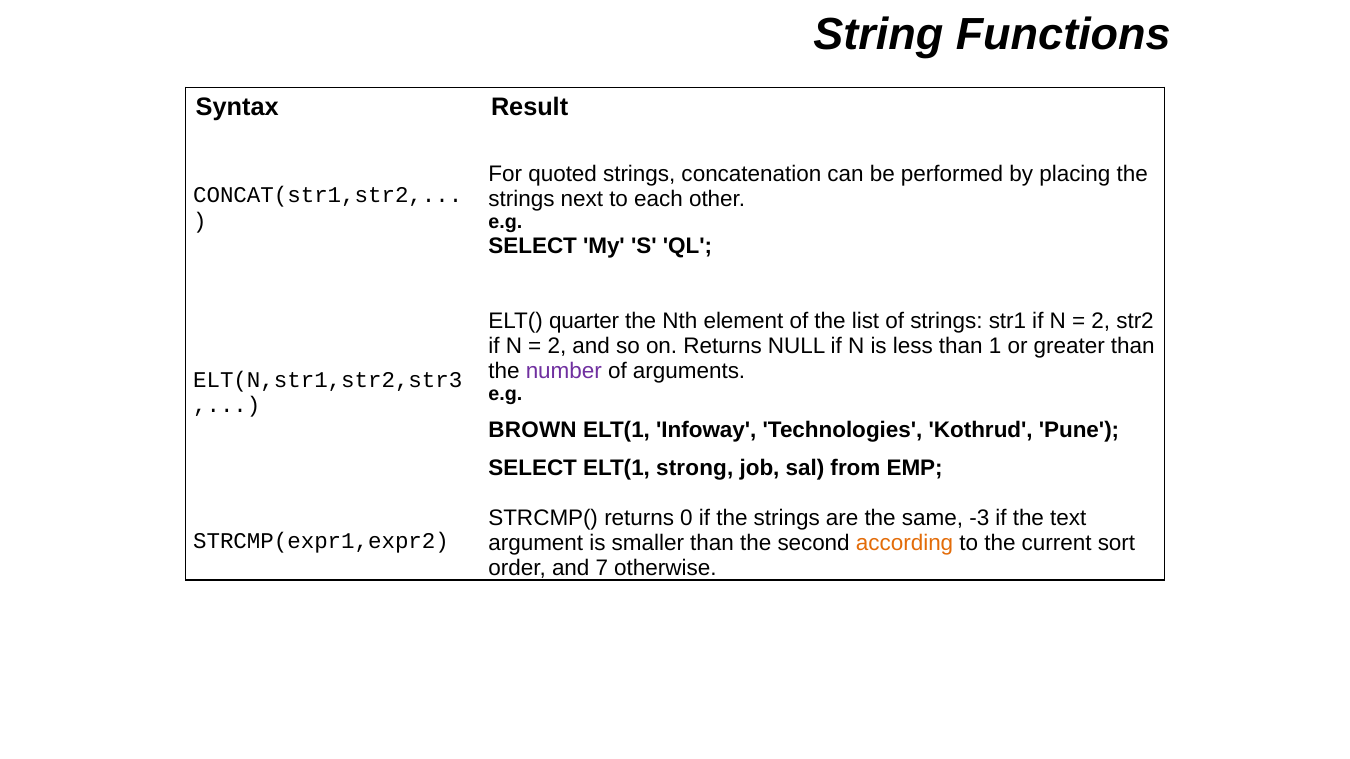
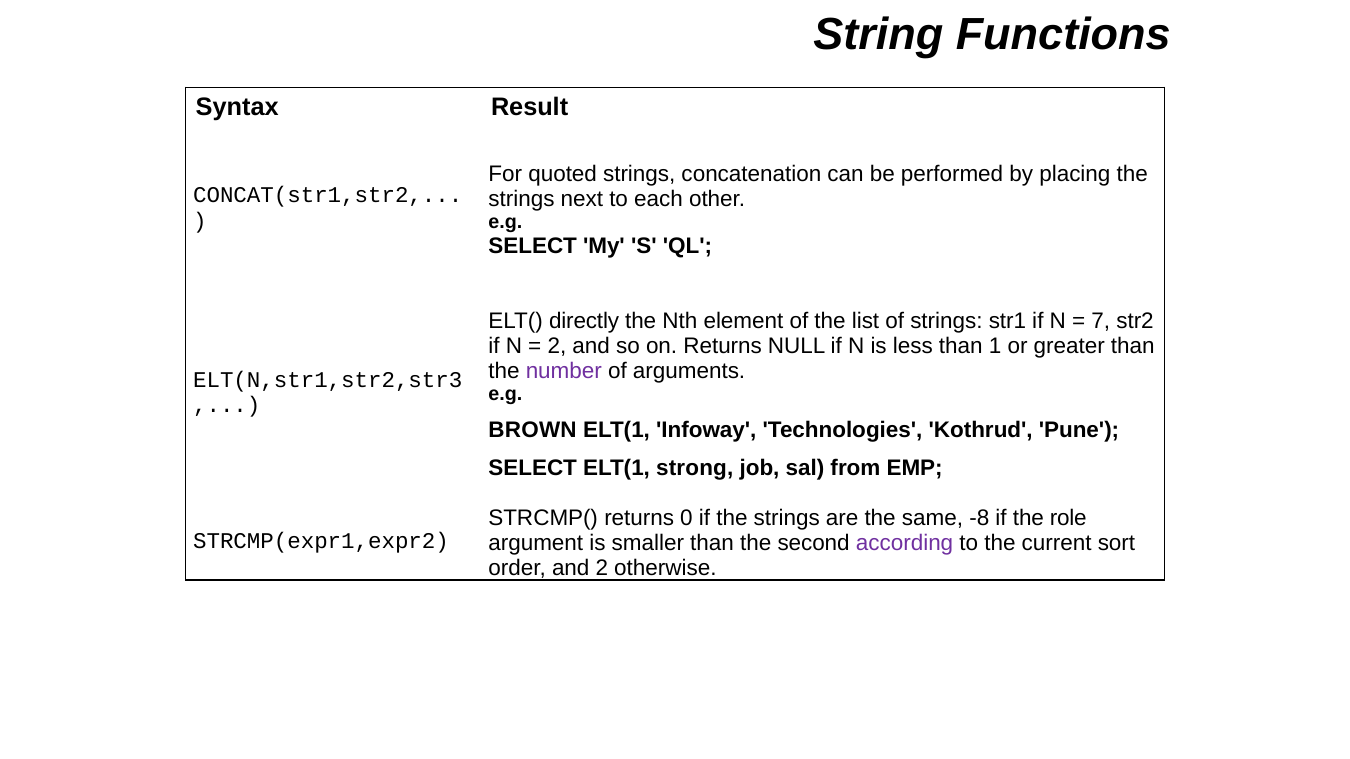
quarter: quarter -> directly (584, 321)
2: 2 -> 7 (1101, 321)
-3: -3 -> -8 (979, 518)
text: text -> role (1068, 518)
according colour: orange -> purple (905, 543)
and 7: 7 -> 2 (602, 568)
